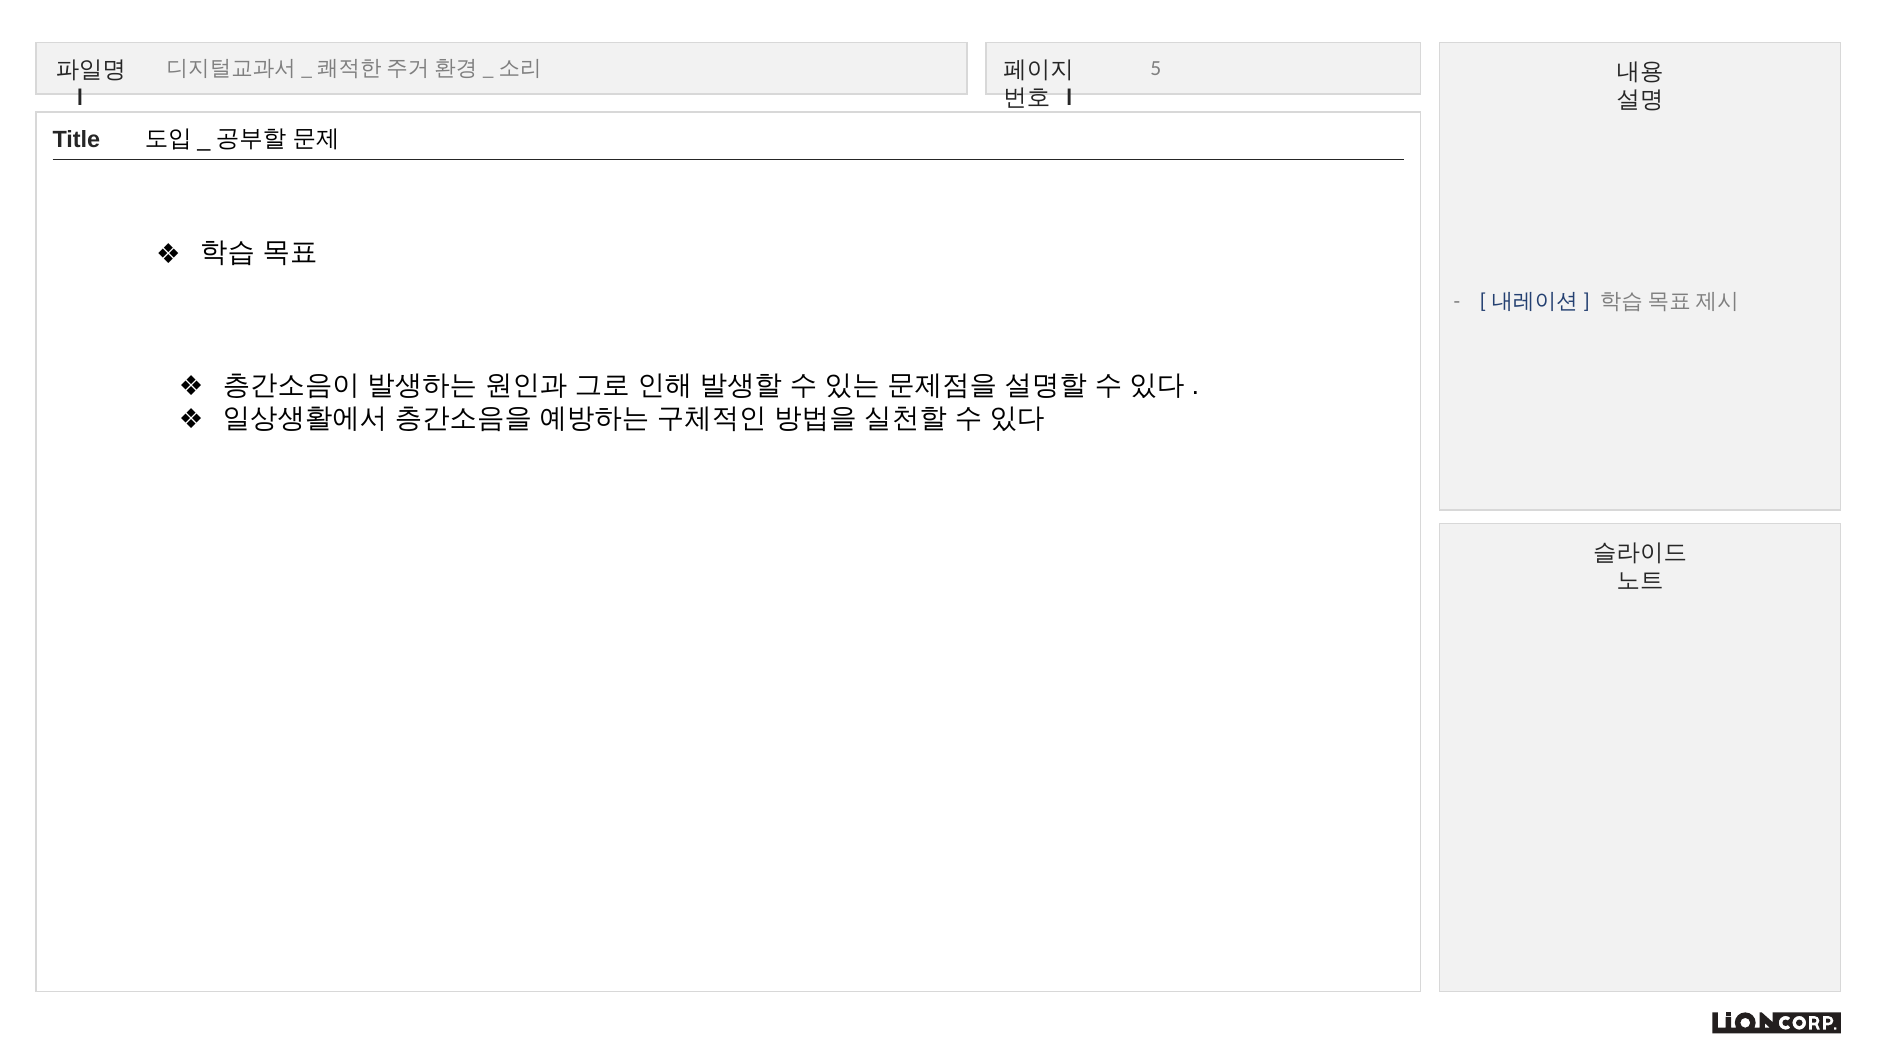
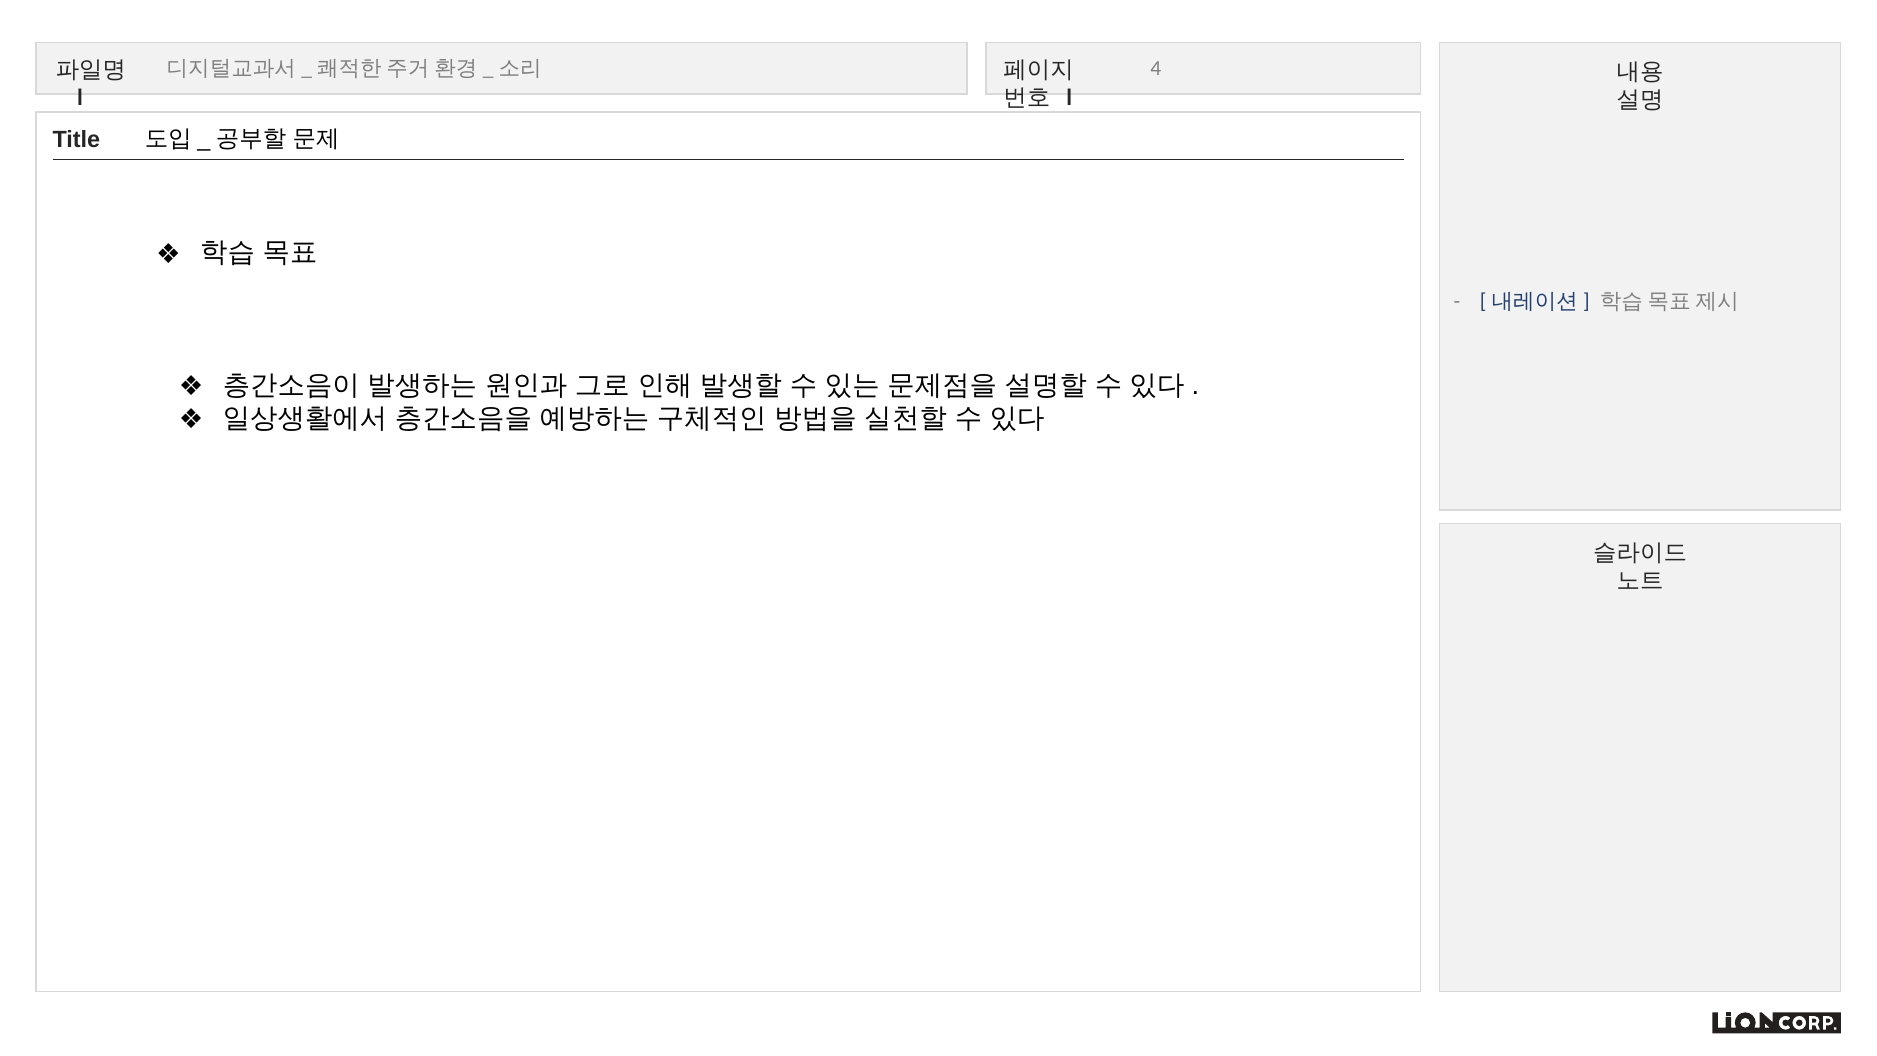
5: 5 -> 4 (1156, 68)
